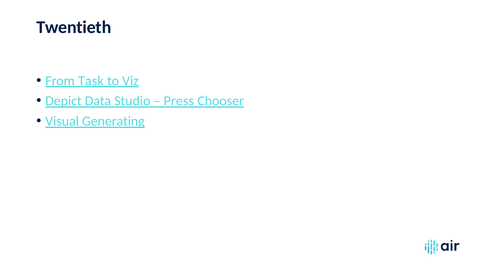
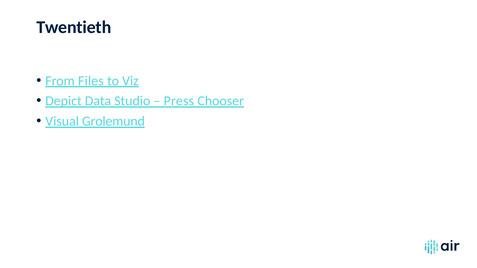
Task: Task -> Files (91, 81)
Generating: Generating -> Grolemund (113, 121)
